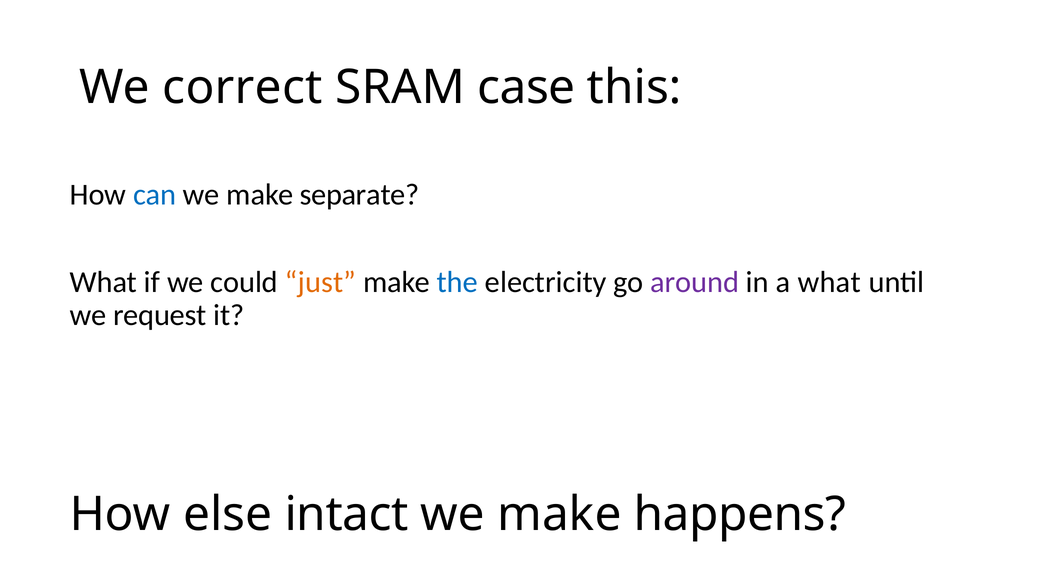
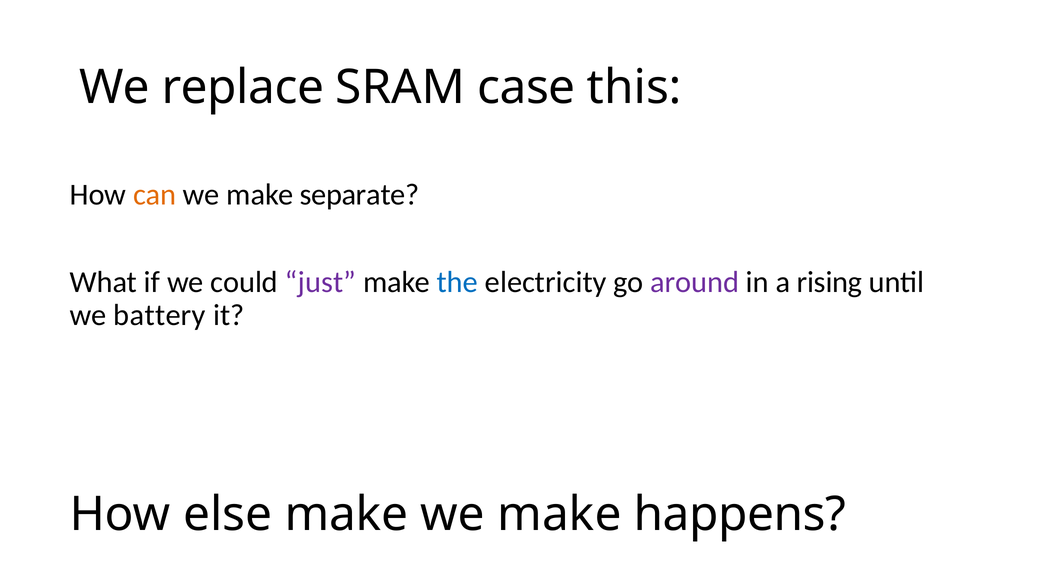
correct: correct -> replace (243, 88)
can colour: blue -> orange (155, 195)
just colour: orange -> purple (320, 282)
a what: what -> rising (830, 282)
request: request -> battery (160, 315)
else intact: intact -> make (346, 515)
